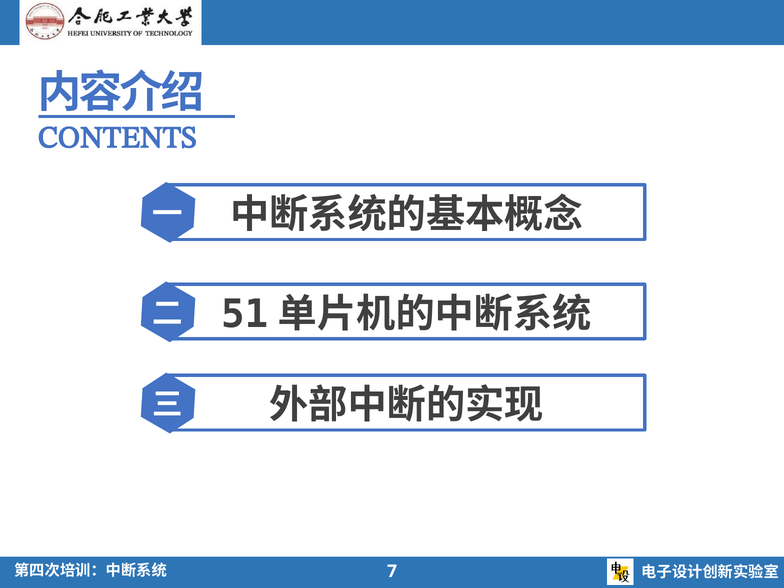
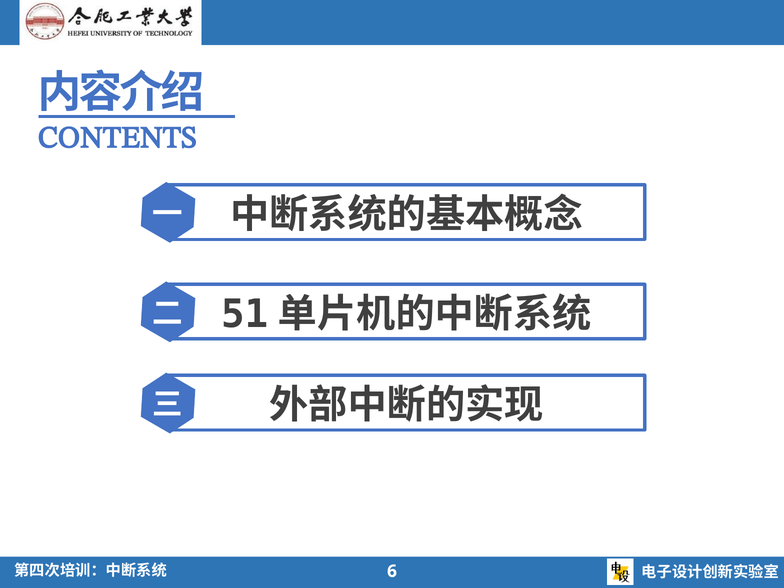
7: 7 -> 6 (392, 571)
